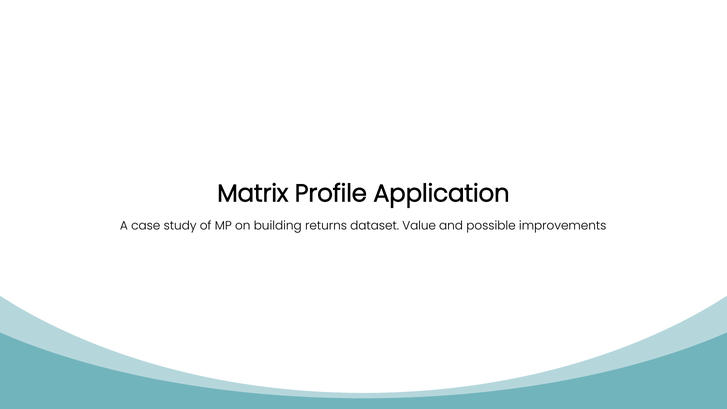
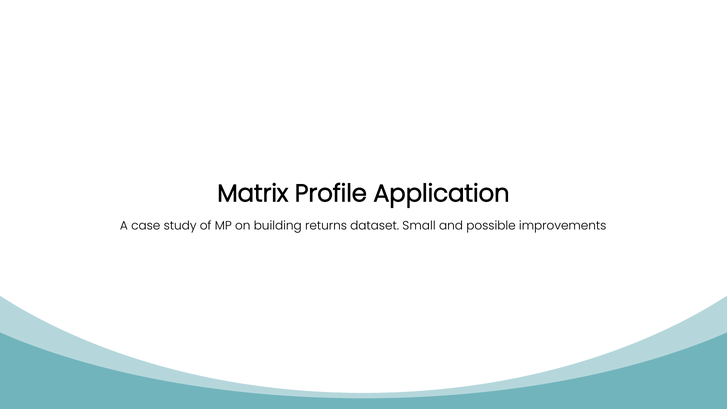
Value: Value -> Small (419, 226)
